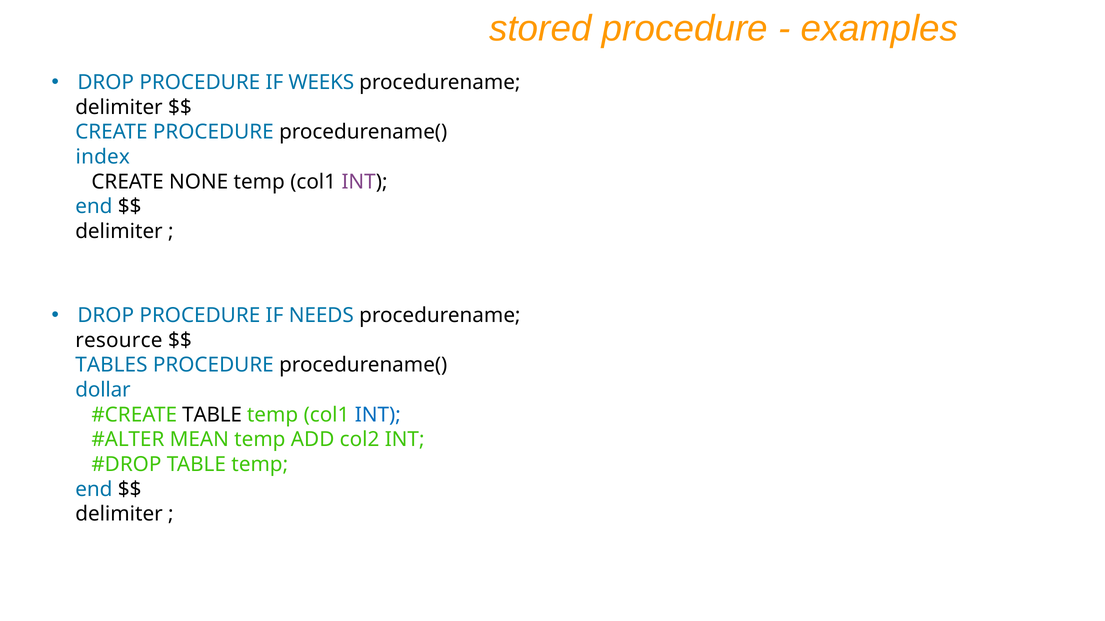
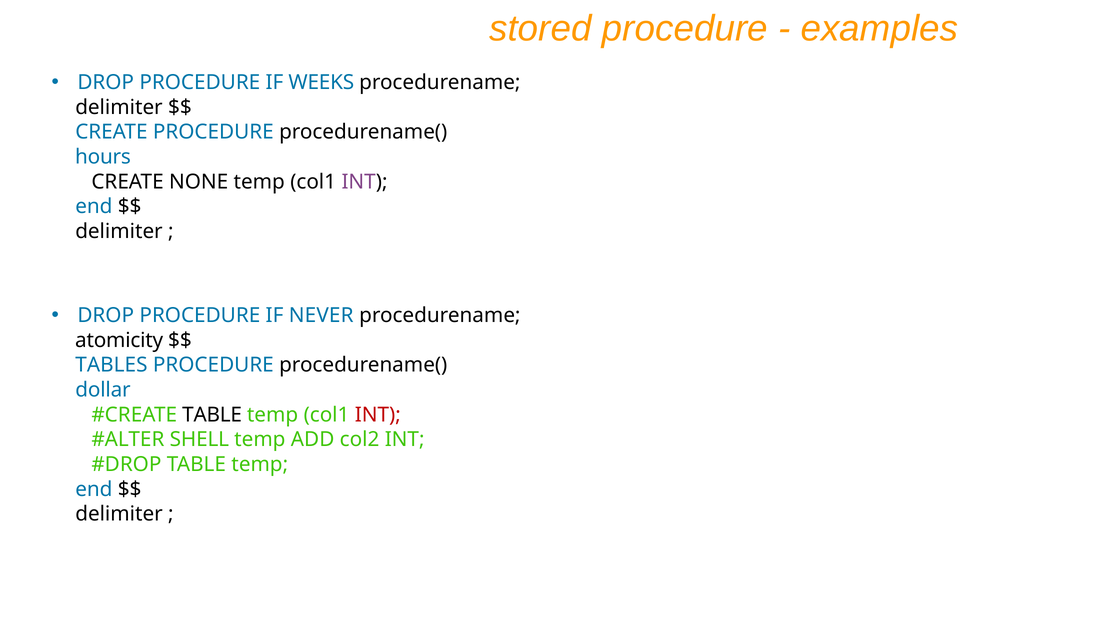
index: index -> hours (103, 157)
NEEDS: NEEDS -> NEVER (321, 316)
resource: resource -> atomicity (119, 341)
INT colour: blue -> red (378, 415)
MEAN: MEAN -> SHELL (199, 440)
